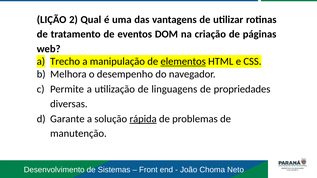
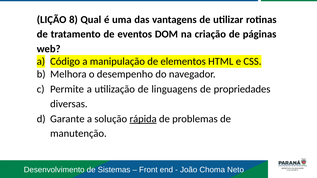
2: 2 -> 8 (73, 20)
Trecho: Trecho -> Código (65, 62)
elementos underline: present -> none (183, 62)
